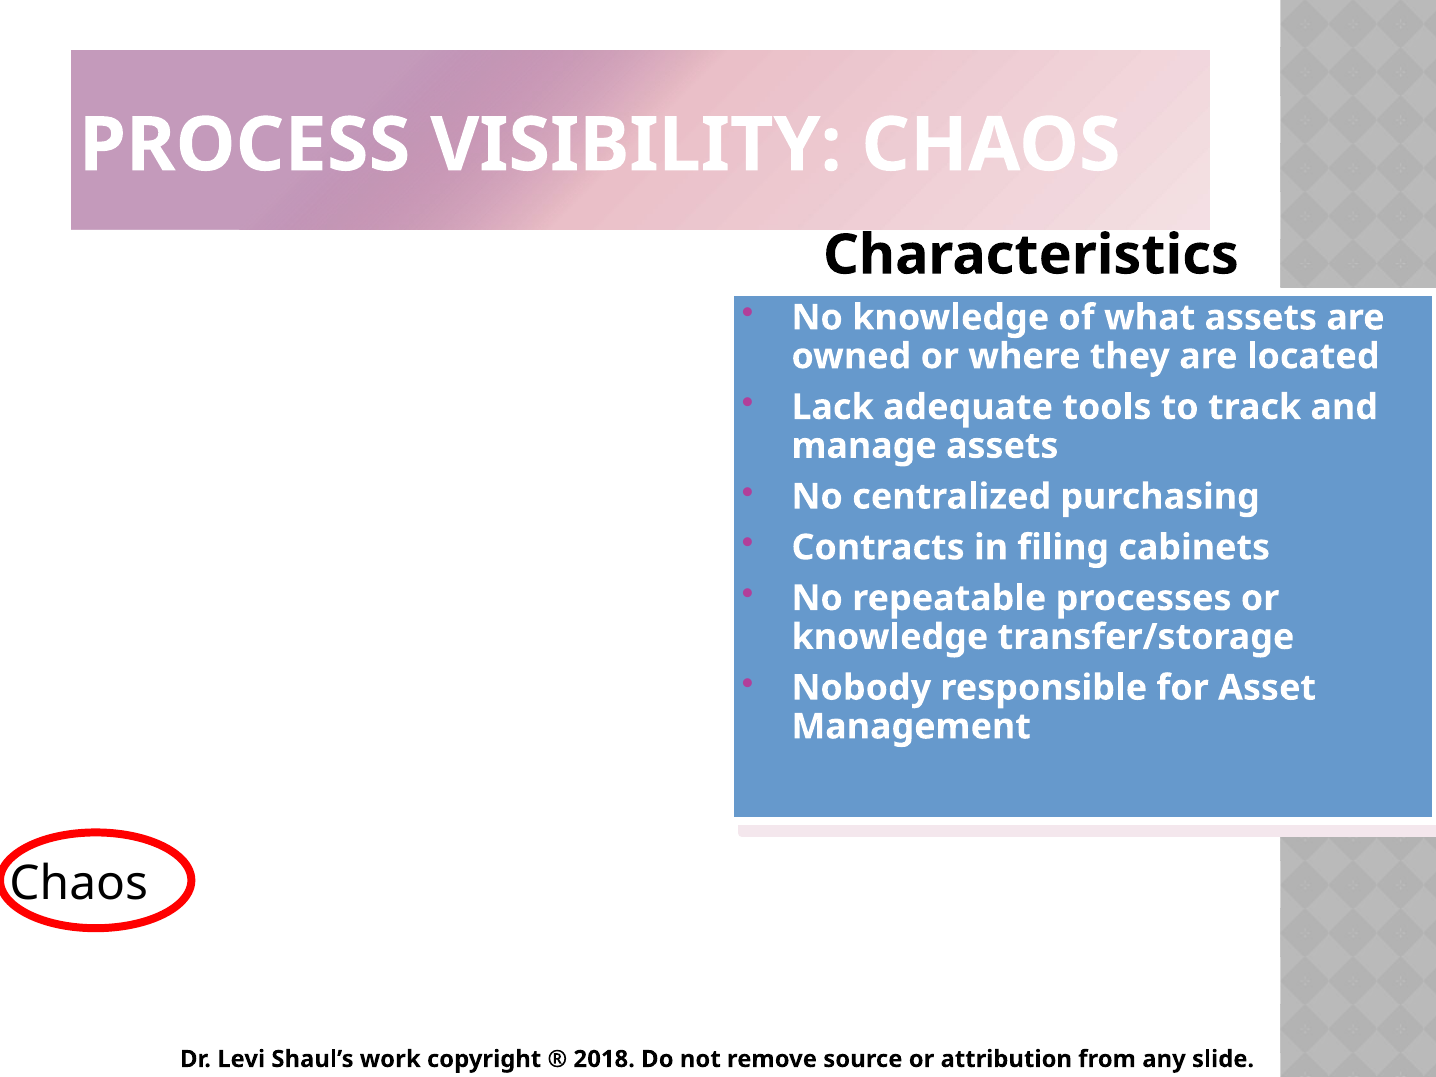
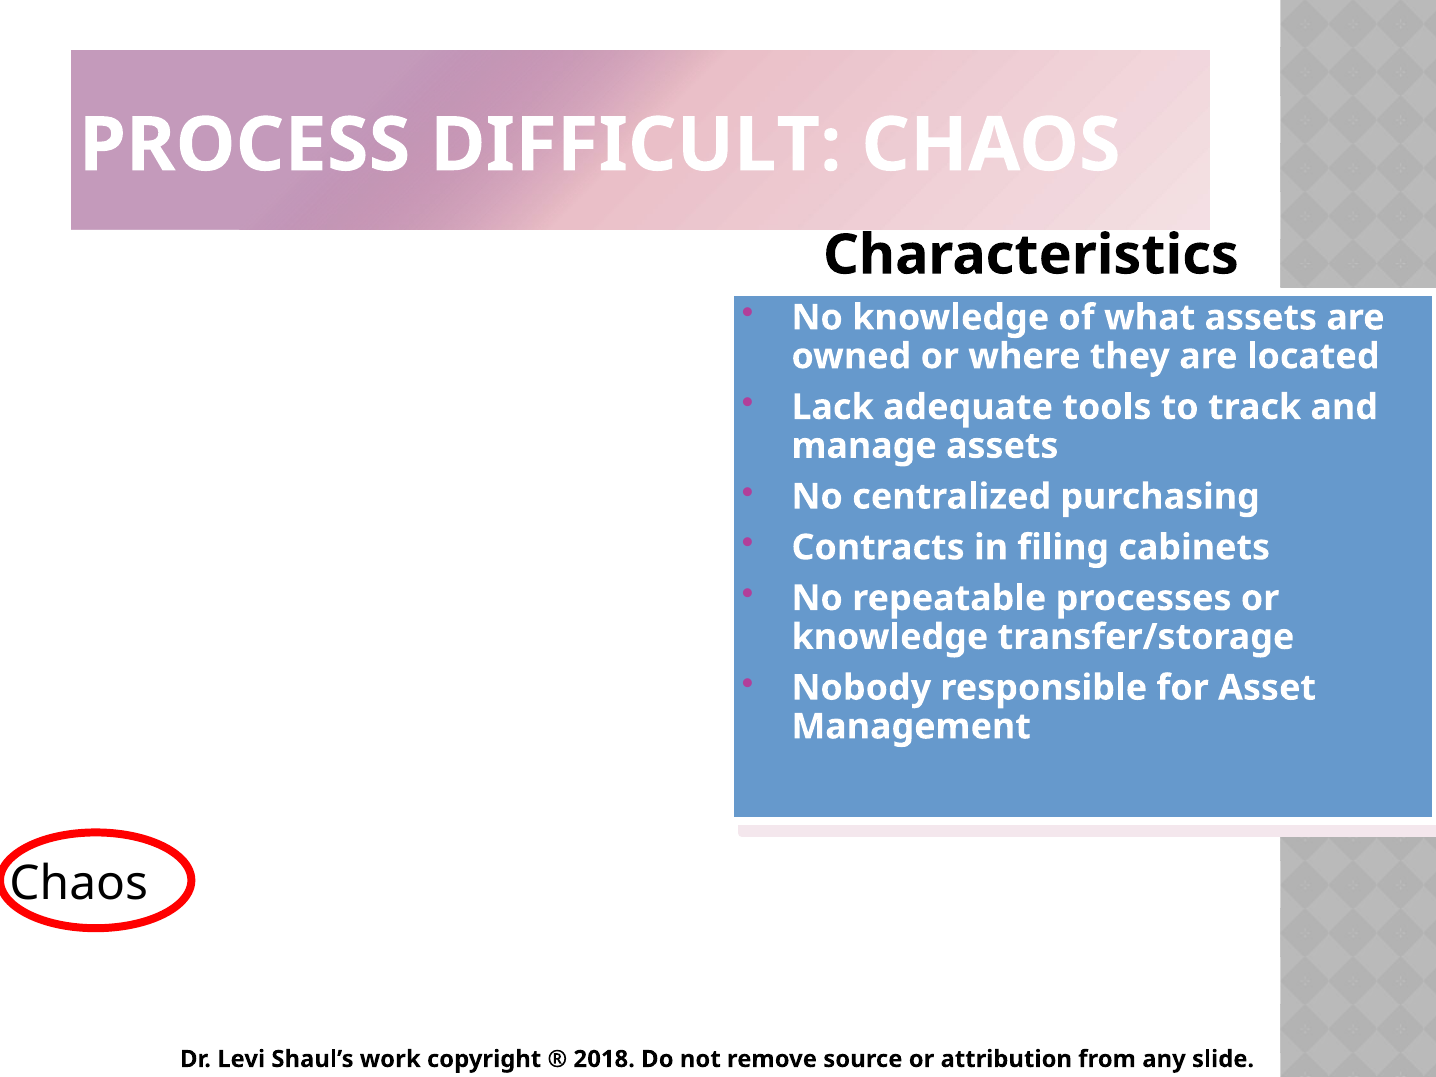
VISIBILITY: VISIBILITY -> DIFFICULT (636, 145)
